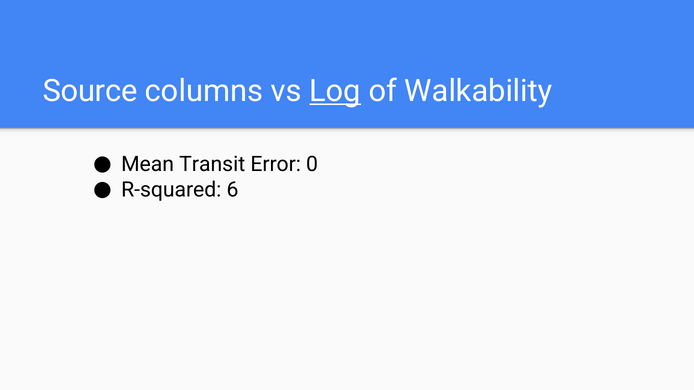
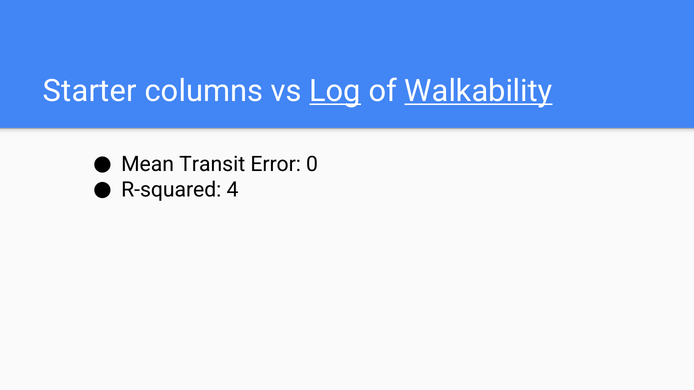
Source: Source -> Starter (90, 91)
Walkability underline: none -> present (479, 91)
6: 6 -> 4 (233, 190)
